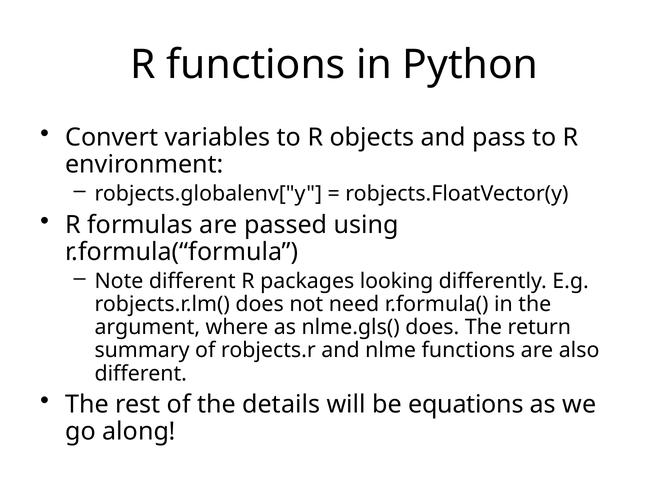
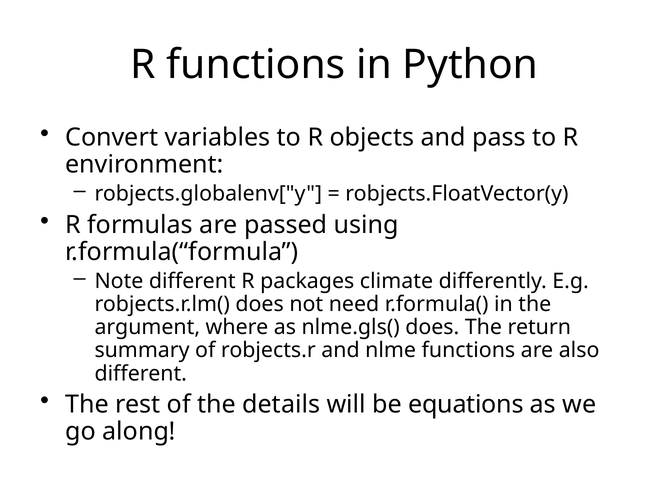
looking: looking -> climate (396, 281)
